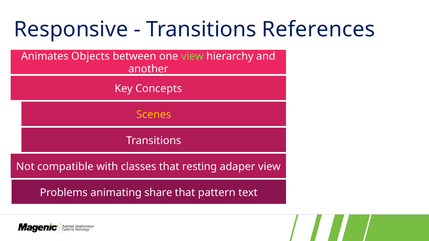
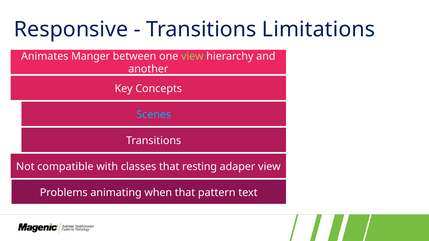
References: References -> Limitations (319, 30)
Objects: Objects -> Manger (91, 56)
Scenes colour: yellow -> light blue (154, 115)
share: share -> when (158, 193)
